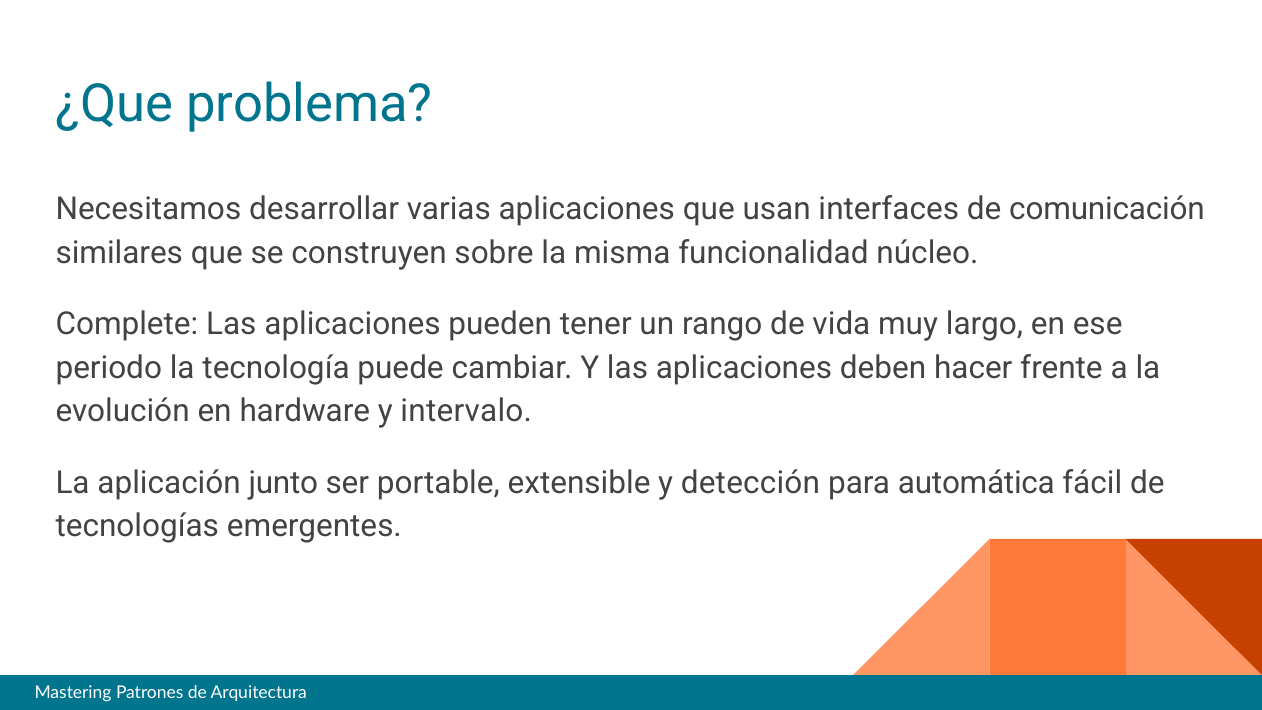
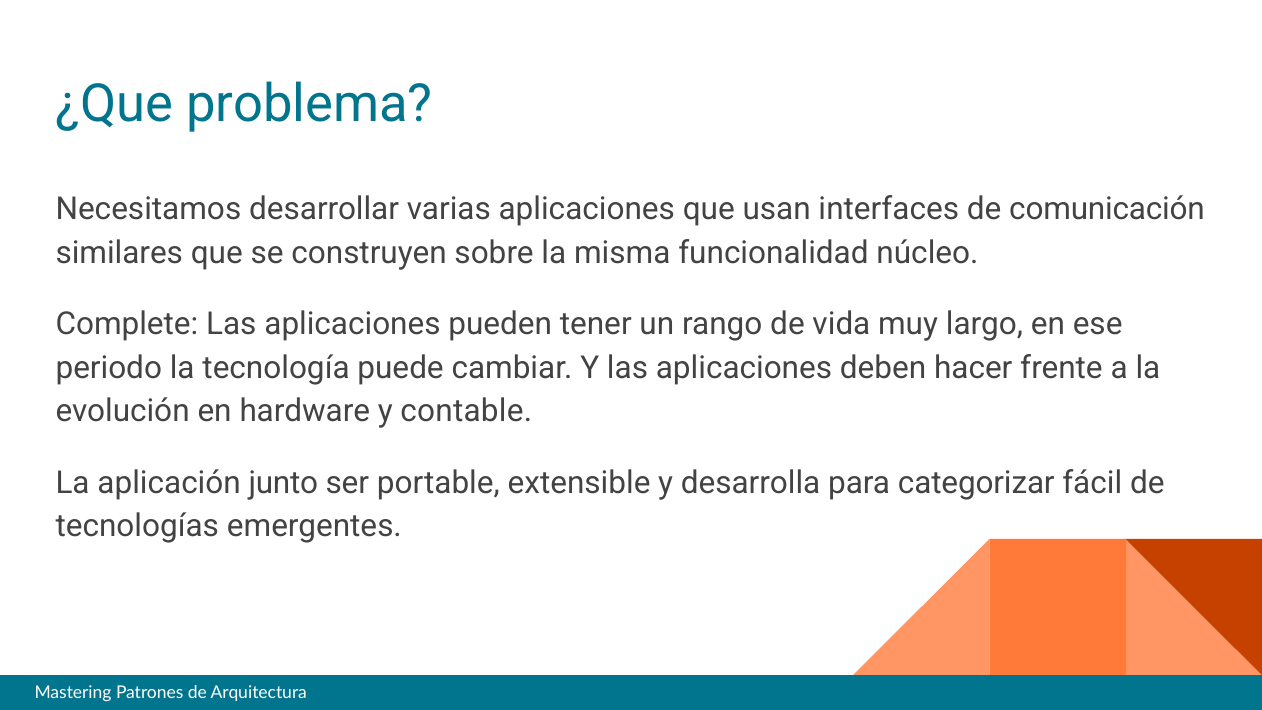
intervalo: intervalo -> contable (466, 411)
detección: detección -> desarrolla (751, 483)
automática: automática -> categorizar (976, 483)
